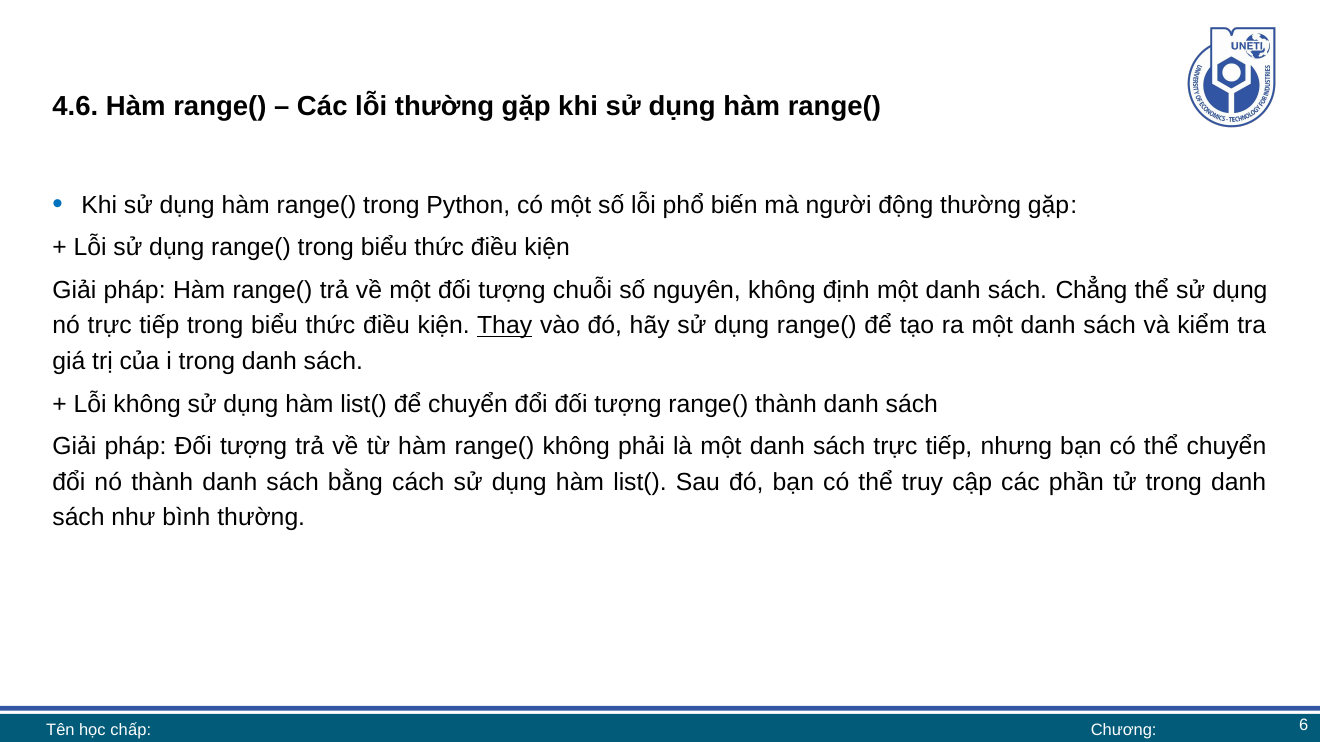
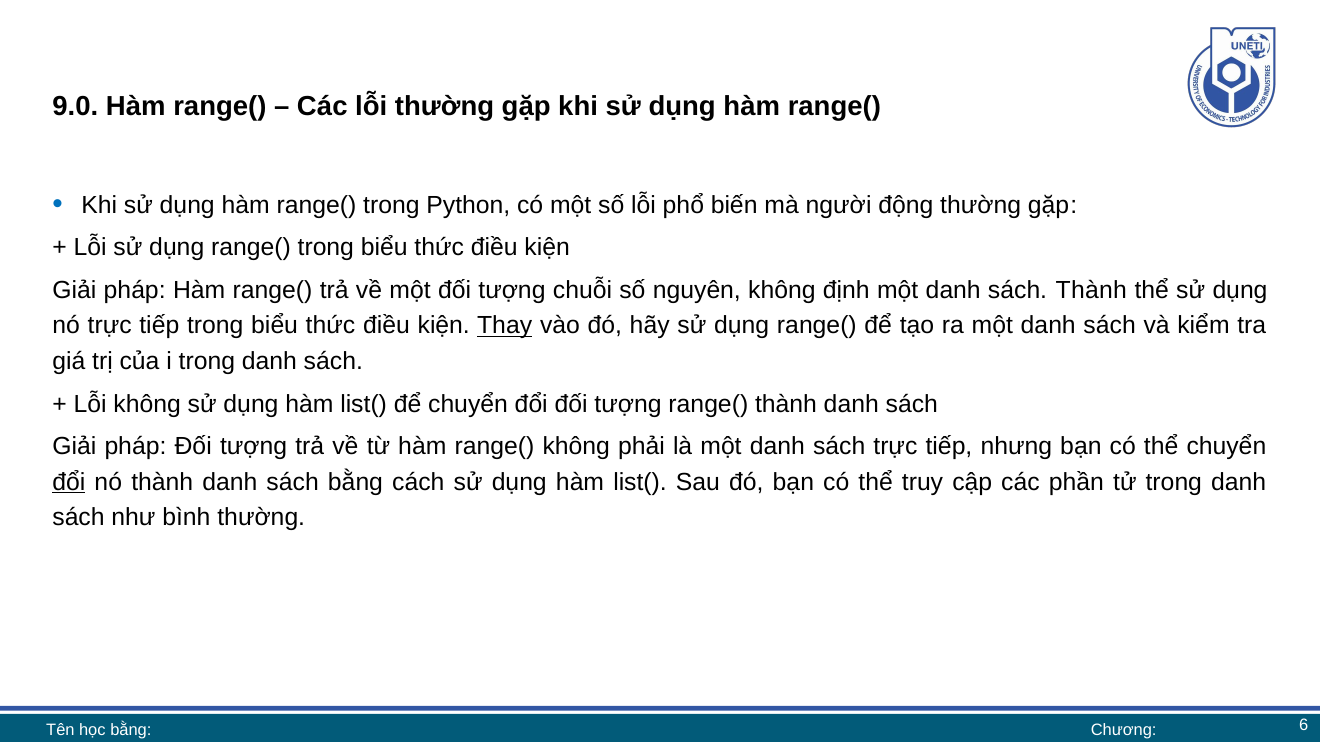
4.6: 4.6 -> 9.0 (75, 107)
sách Chẳng: Chẳng -> Thành (1091, 290)
đổi underline: none -> present (69, 482)
học chấp: chấp -> bằng (131, 731)
